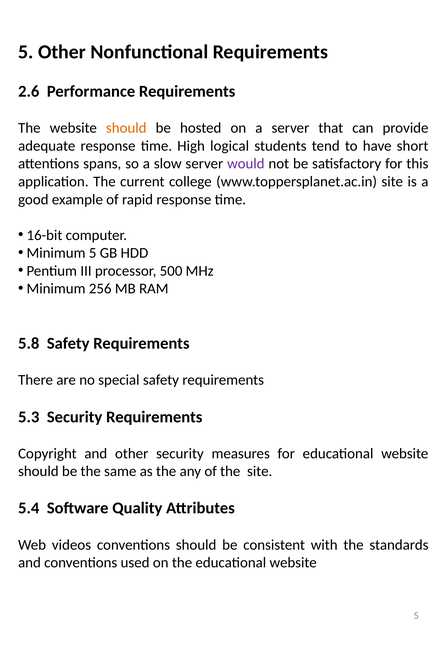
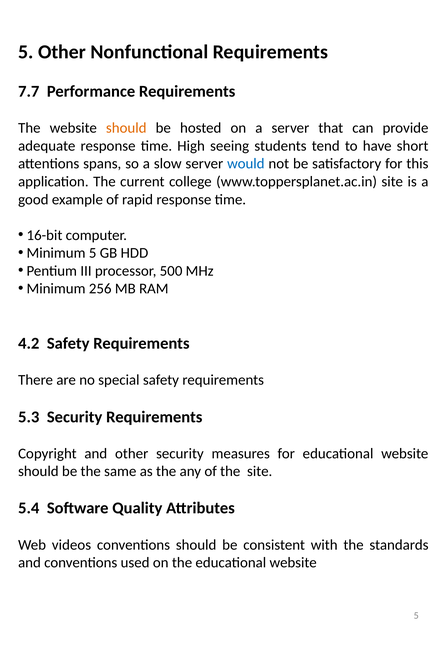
2.6: 2.6 -> 7.7 (29, 91)
logical: logical -> seeing (230, 146)
would colour: purple -> blue (246, 164)
5.8: 5.8 -> 4.2 (29, 344)
